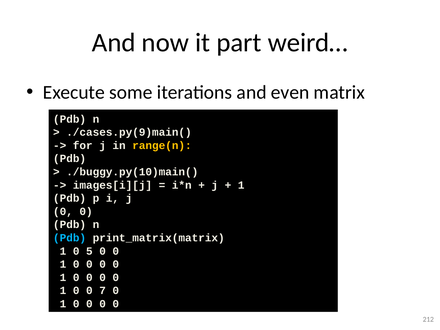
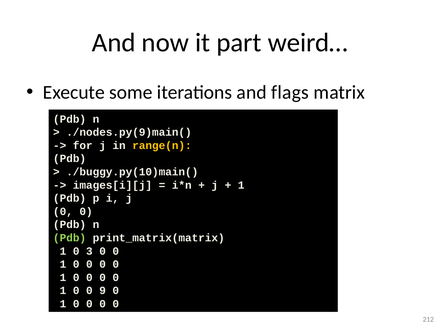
even: even -> flags (290, 92)
./cases.py(9)main(: ./cases.py(9)main( -> ./nodes.py(9)main( (129, 132)
Pdb colour: light blue -> light green (70, 238)
5: 5 -> 3 (89, 251)
7: 7 -> 9 (103, 291)
